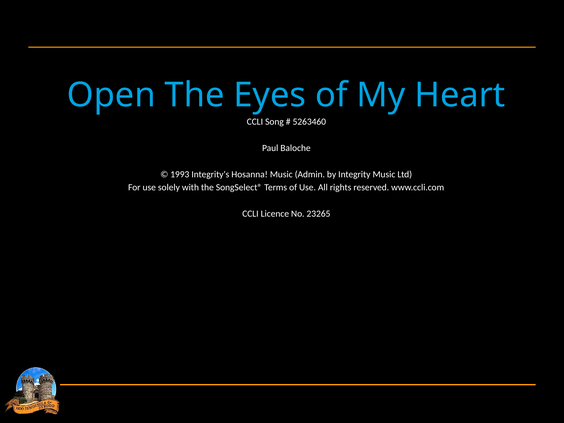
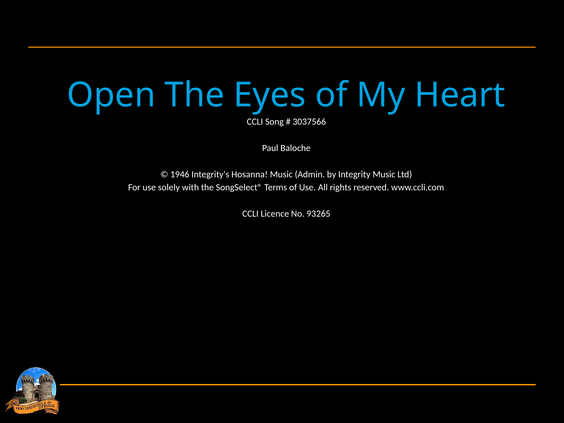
5263460: 5263460 -> 3037566 (309, 122)
1993: 1993 -> 1946 (180, 174)
23265: 23265 -> 93265 (318, 214)
